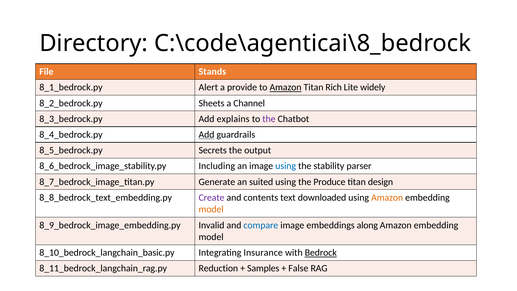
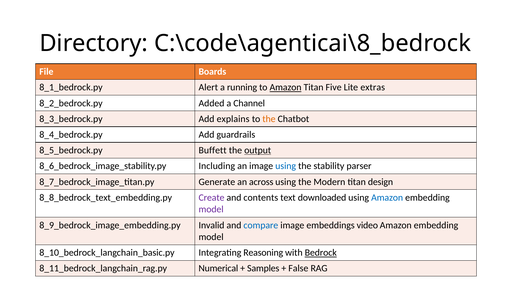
Stands: Stands -> Boards (212, 72)
provide: provide -> running (242, 87)
Rich: Rich -> Five (334, 87)
widely: widely -> extras (373, 87)
Sheets: Sheets -> Added (211, 103)
the colour: purple -> orange (269, 119)
Add underline: present -> none (207, 135)
Secrets: Secrets -> Buffett (213, 150)
output underline: none -> present (258, 150)
suited: suited -> across (261, 182)
Produce: Produce -> Modern (329, 182)
Amazon colour: orange -> blue (387, 197)
model colour: orange -> purple (211, 209)
along: along -> video (367, 225)
Insurance: Insurance -> Reasoning (263, 253)
Reduction: Reduction -> Numerical (218, 268)
